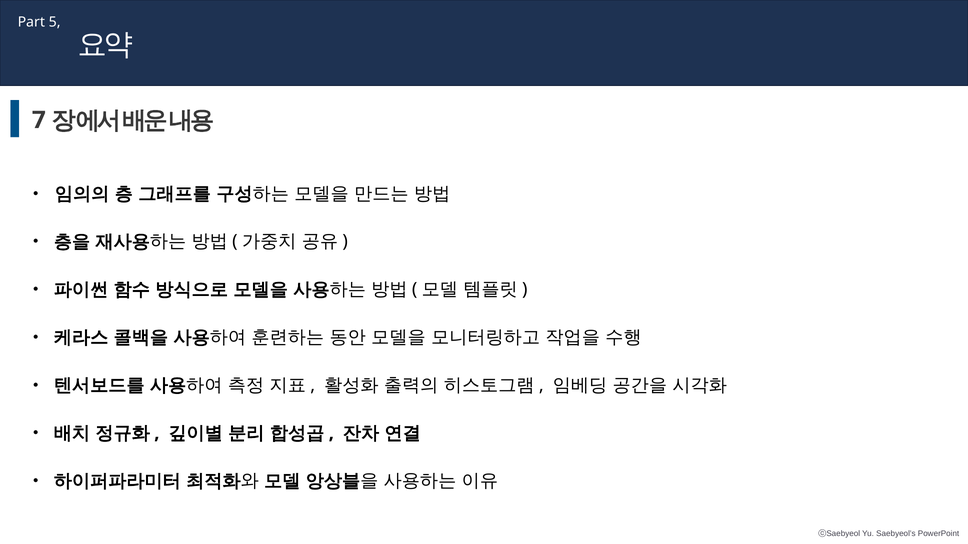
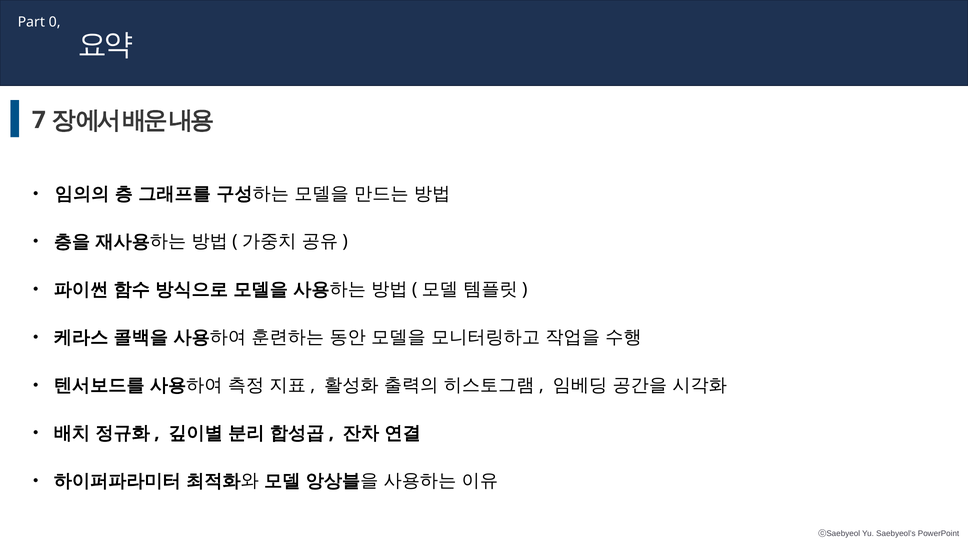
5: 5 -> 0 (55, 22)
